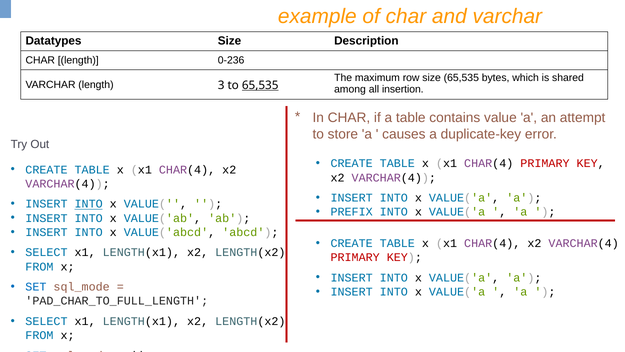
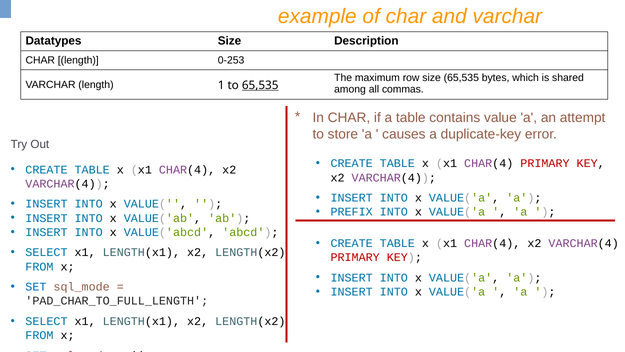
0-236: 0-236 -> 0-253 (231, 60)
3: 3 -> 1 (221, 85)
insertion: insertion -> commas (403, 89)
INTO underline: present -> none (89, 204)
